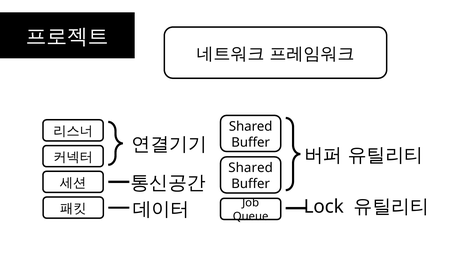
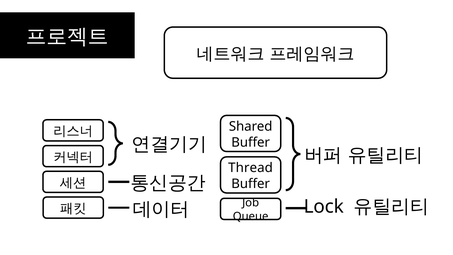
Shared: Shared -> Thread (251, 168)
